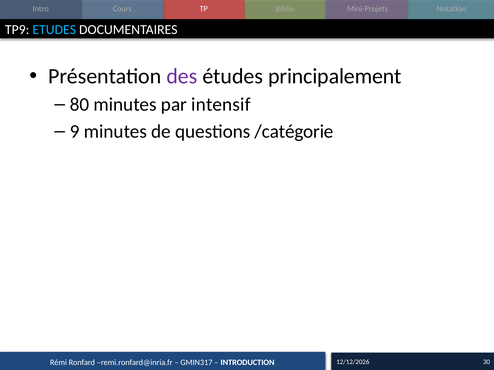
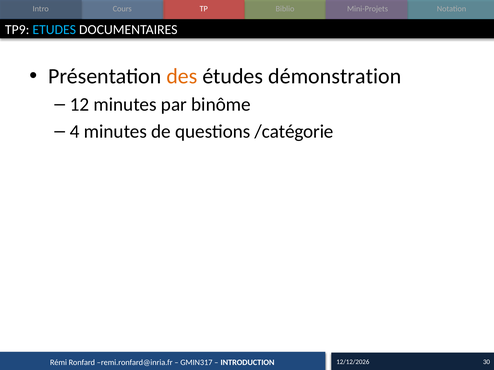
des colour: purple -> orange (182, 76)
principalement: principalement -> démonstration (335, 76)
80: 80 -> 12 (80, 105)
intensif: intensif -> binôme (221, 105)
9: 9 -> 4 (75, 132)
